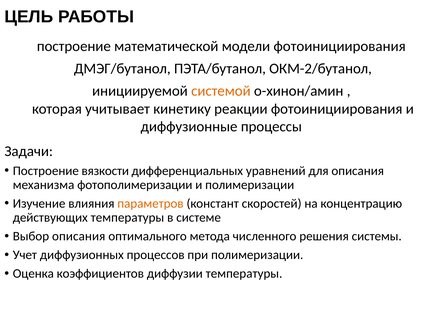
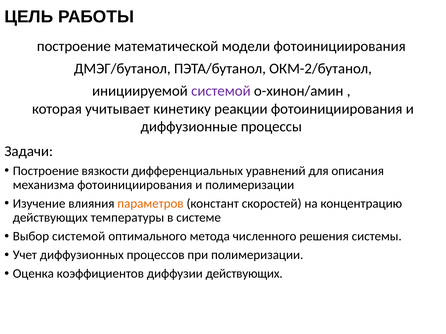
системой colour: orange -> purple (221, 91)
механизма фотополимеризации: фотополимеризации -> фотоинициирования (135, 185)
Выбор описания: описания -> системой (79, 237)
диффузии температуры: температуры -> действующих (244, 274)
